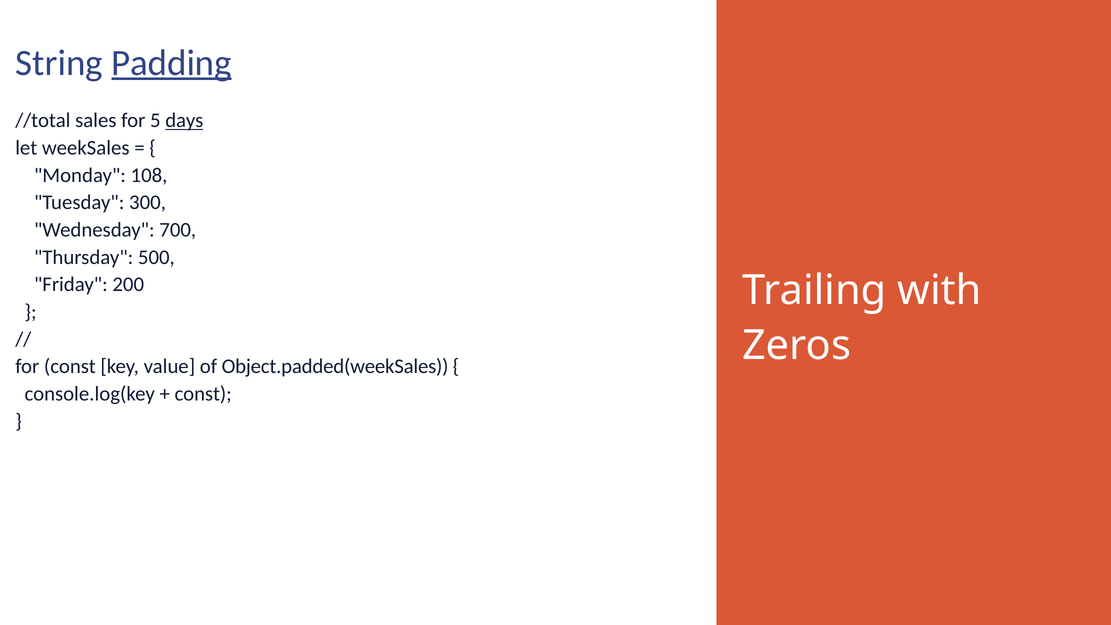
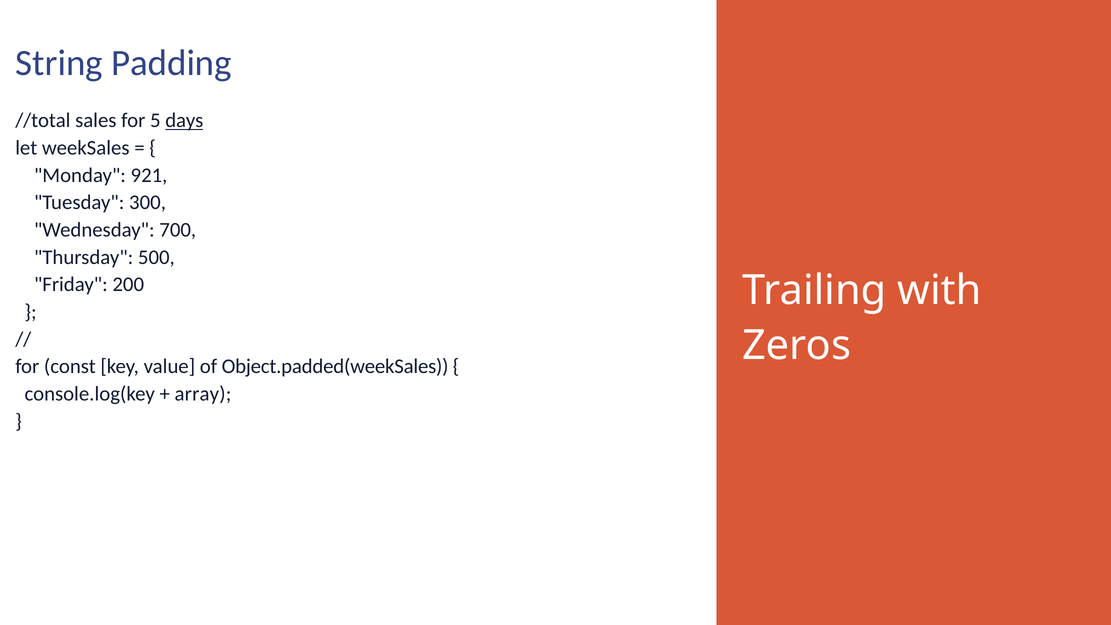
Padding underline: present -> none (172, 63)
108: 108 -> 921 (149, 175)
const: const -> array (203, 394)
